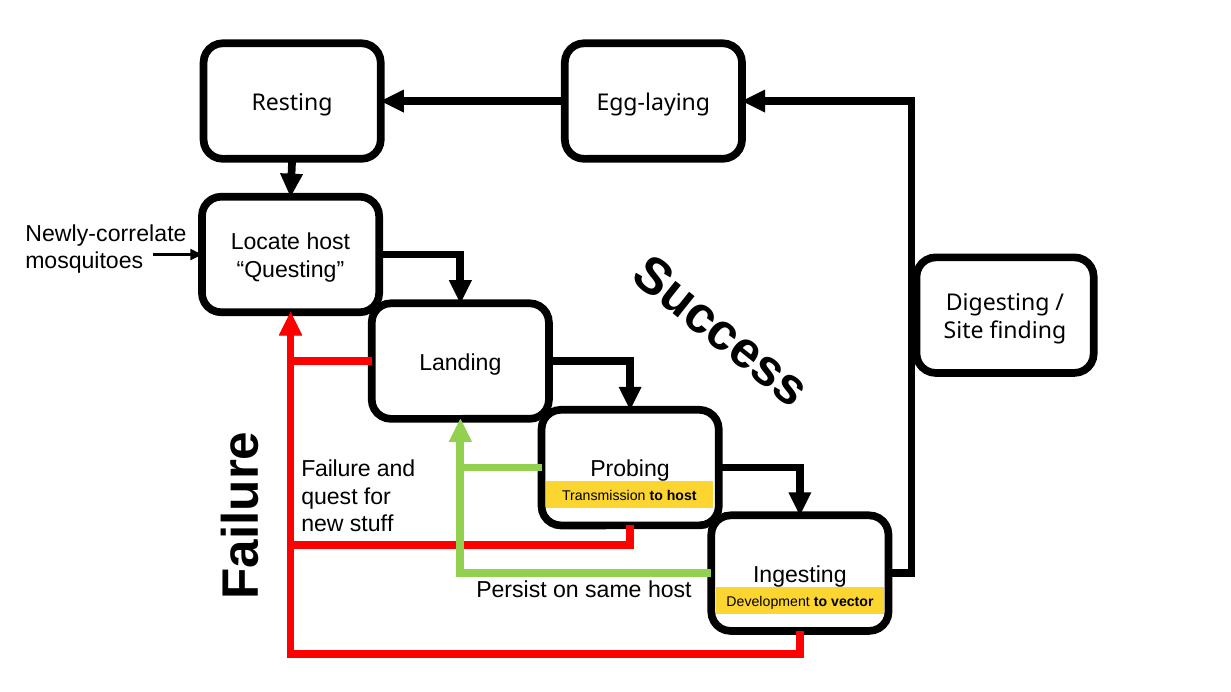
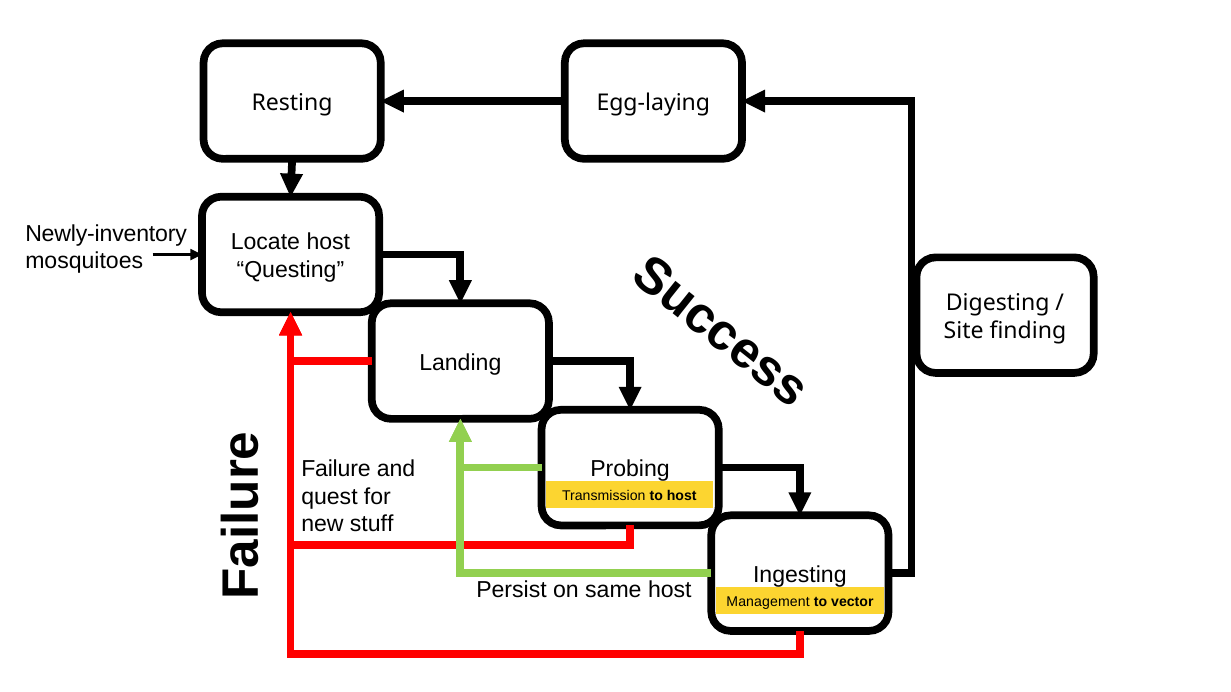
Newly-correlate: Newly-correlate -> Newly-inventory (106, 234)
Development: Development -> Management (768, 602)
